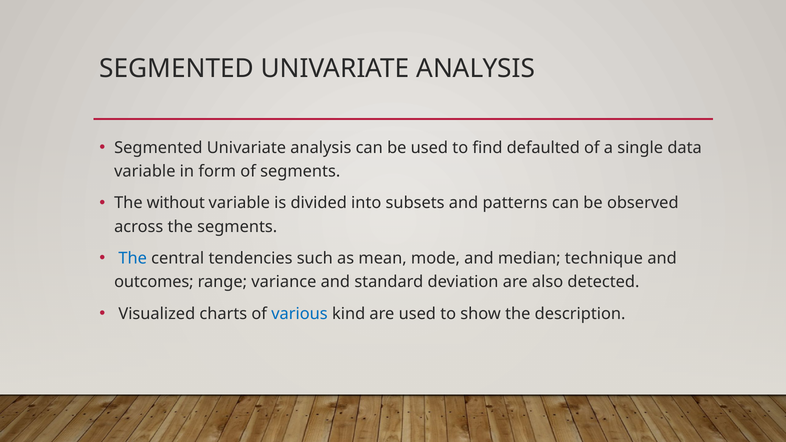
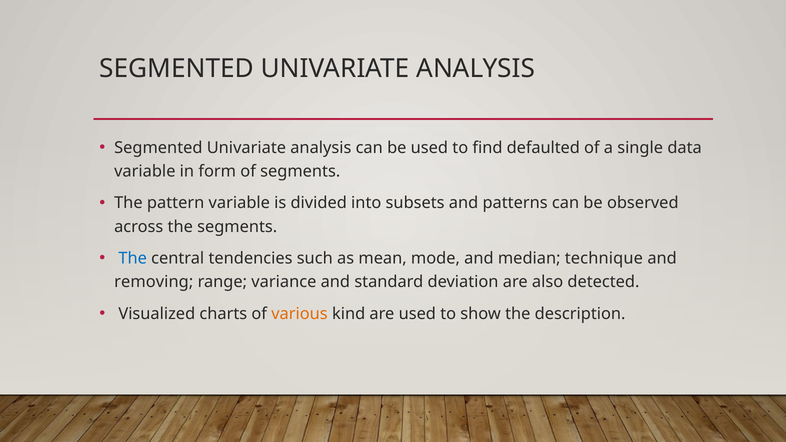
without: without -> pattern (176, 203)
outcomes: outcomes -> removing (154, 282)
various colour: blue -> orange (299, 314)
